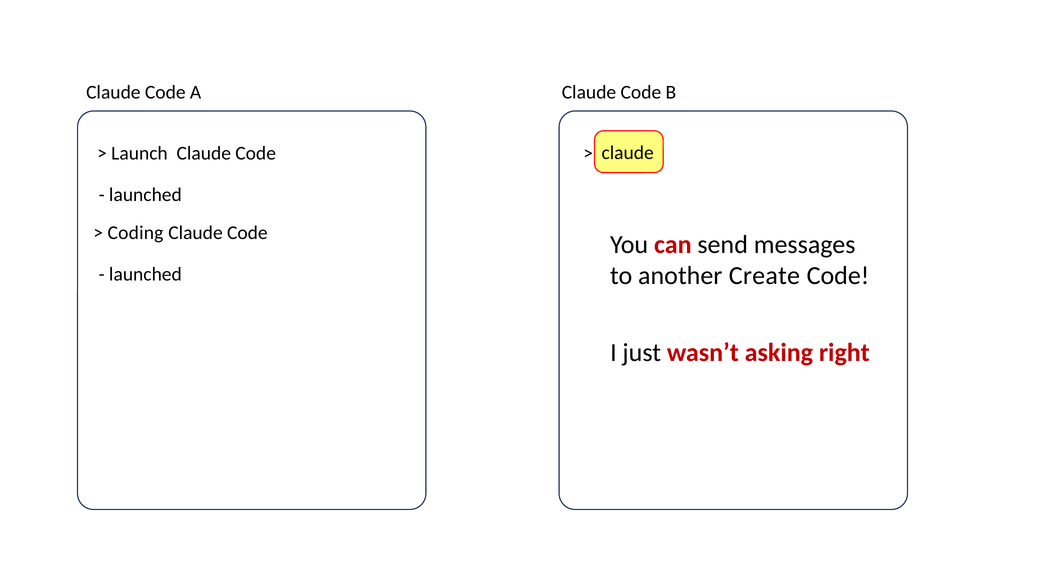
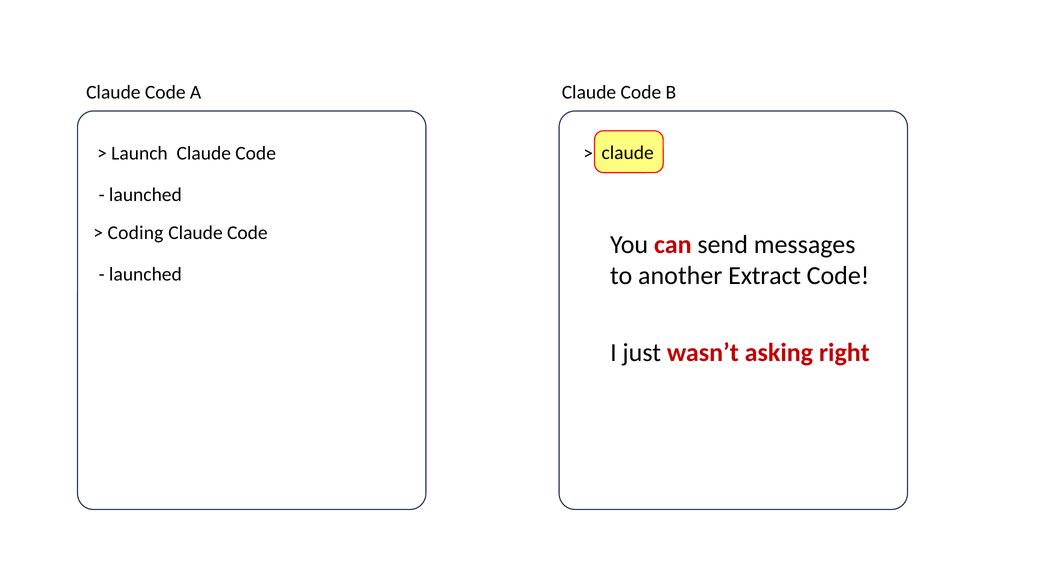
Create: Create -> Extract (765, 276)
